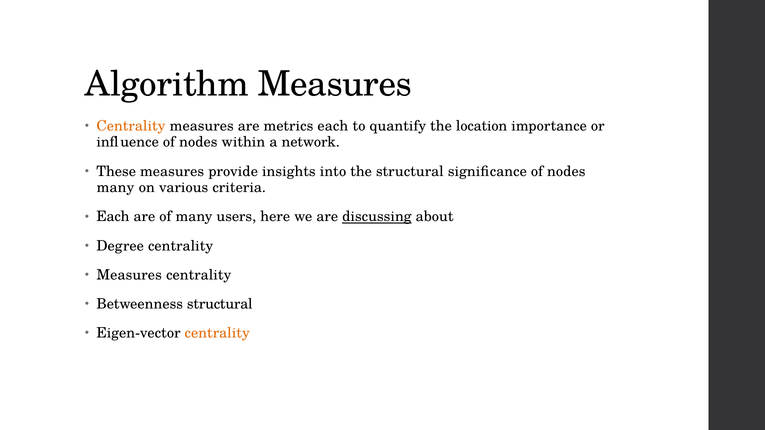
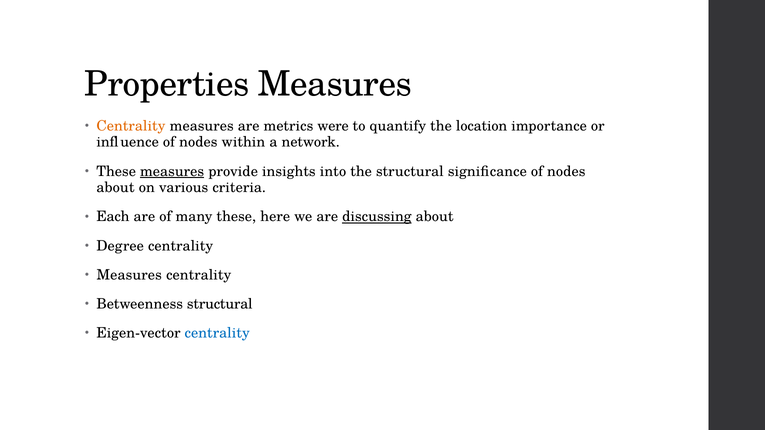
Algorithm: Algorithm -> Properties (167, 84)
metrics each: each -> were (333, 126)
measures underline: none -> present (172, 171)
many: many -> about (115, 188)
many users: users -> these (236, 217)
centrality colour: orange -> blue (217, 333)
